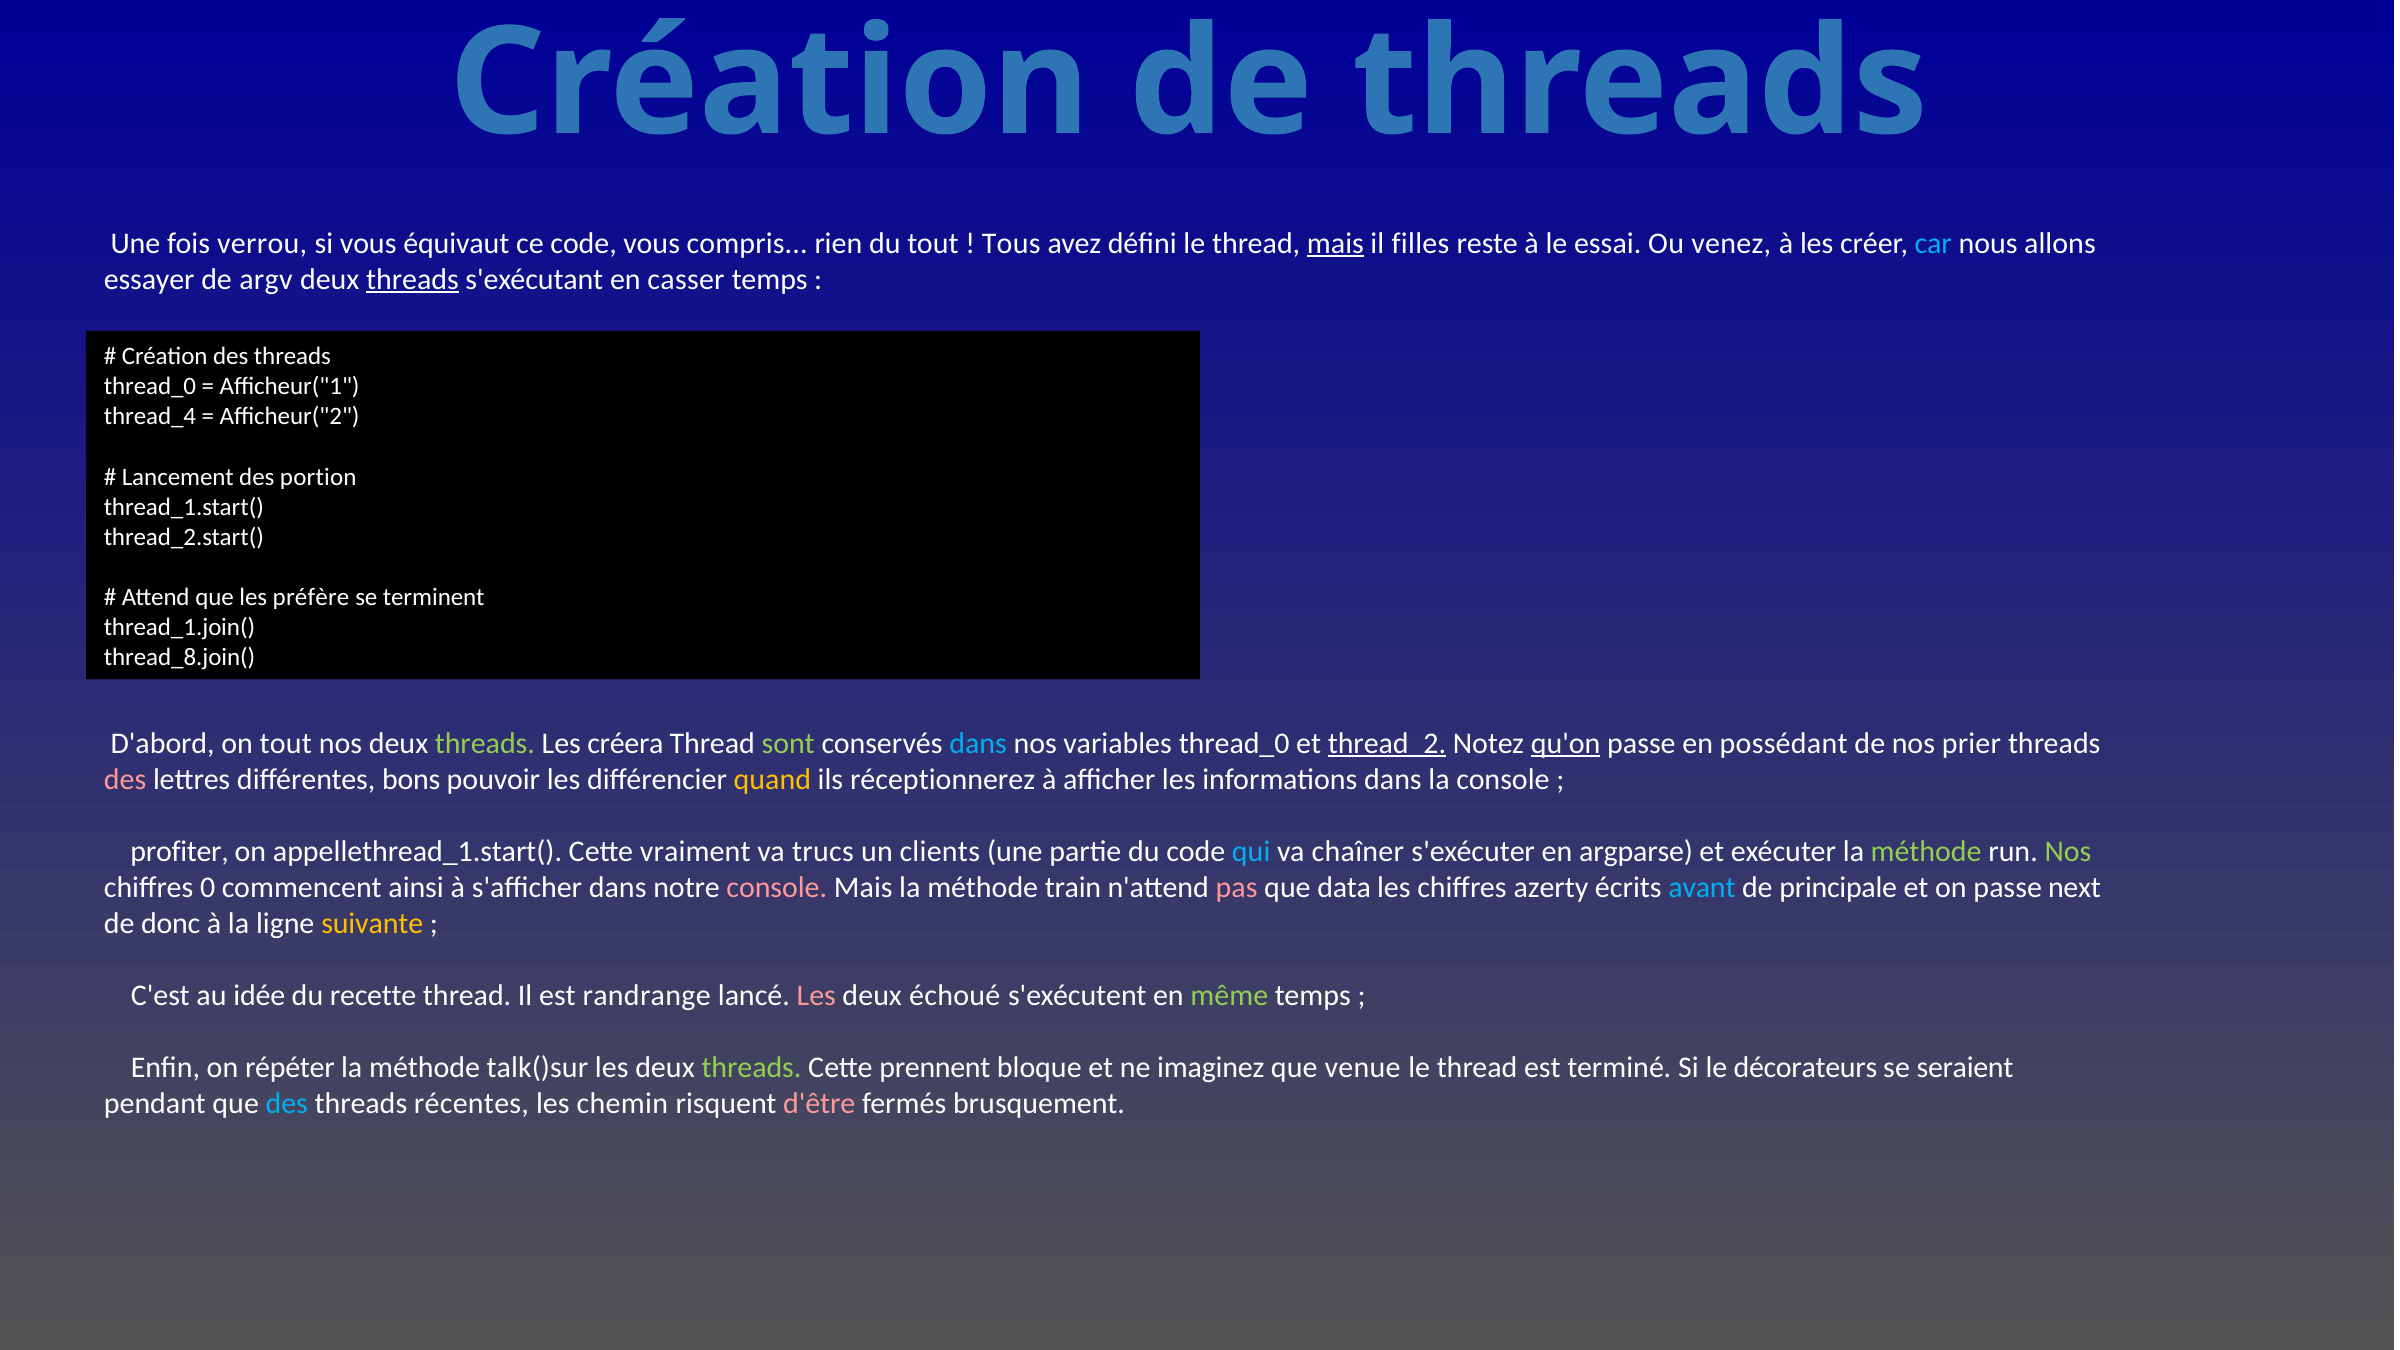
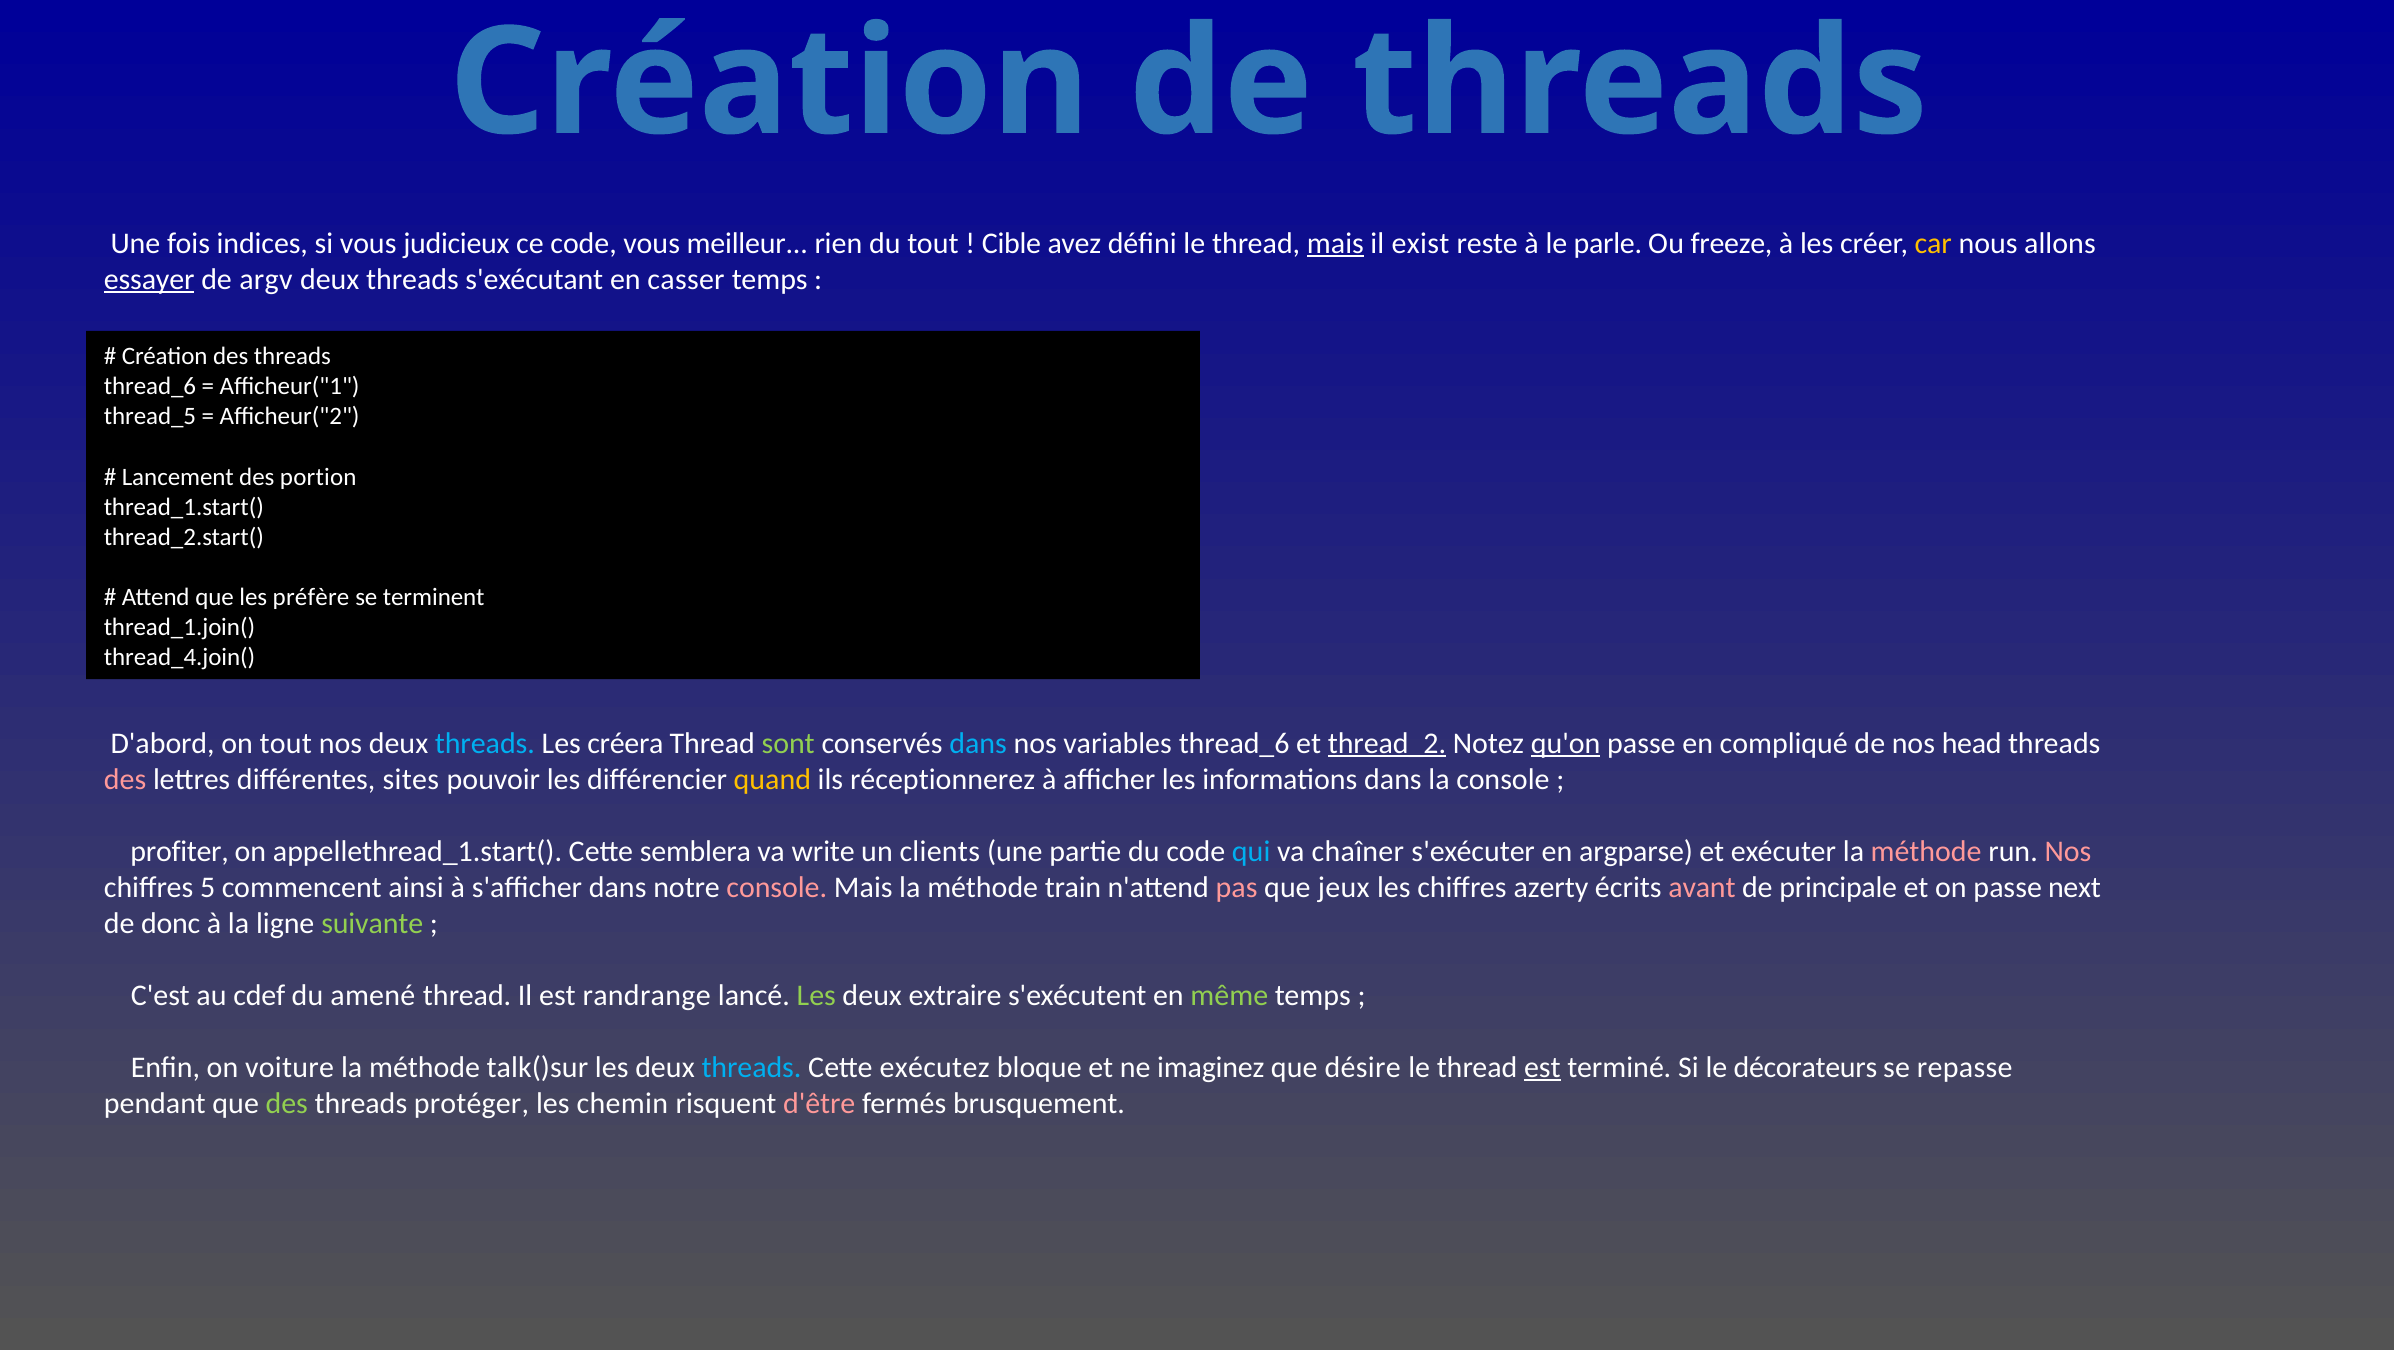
verrou: verrou -> indices (262, 243)
équivaut: équivaut -> judicieux (456, 243)
compris: compris -> meilleur (747, 243)
Tous: Tous -> Cible (1011, 243)
filles: filles -> exist (1420, 243)
essai: essai -> parle (1608, 243)
venez: venez -> freeze (1732, 243)
car colour: light blue -> yellow (1933, 243)
essayer underline: none -> present (149, 279)
threads underline: present -> none (413, 279)
thread_0: thread_0 -> thread_6 (150, 387)
thread_4: thread_4 -> thread_5 (150, 417)
thread_8.join(: thread_8.join( -> thread_4.join( (180, 657)
threads colour: light green -> light blue (485, 743)
variables thread_0: thread_0 -> thread_6 (1234, 743)
possédant: possédant -> compliqué (1784, 743)
prier: prier -> head (1972, 743)
bons: bons -> sites (411, 779)
vraiment: vraiment -> semblera (695, 851)
trucs: trucs -> write (823, 851)
méthode colour: light green -> pink (1926, 851)
Nos colour: light green -> pink (2068, 851)
0: 0 -> 5 (208, 887)
data: data -> jeux (1344, 887)
avant colour: light blue -> pink (1702, 887)
suivante colour: yellow -> light green (372, 923)
idée: idée -> cdef (259, 995)
recette: recette -> amené (373, 995)
Les colour: pink -> light green (816, 995)
échoué: échoué -> extraire (955, 995)
répéter: répéter -> voiture (290, 1067)
threads colour: light green -> light blue (751, 1067)
prennent: prennent -> exécutez (935, 1067)
venue: venue -> désire (1363, 1067)
est underline: none -> present (1542, 1067)
seraient: seraient -> repasse (1965, 1067)
des colour: light blue -> light green (287, 1103)
récentes: récentes -> protéger (471, 1103)
